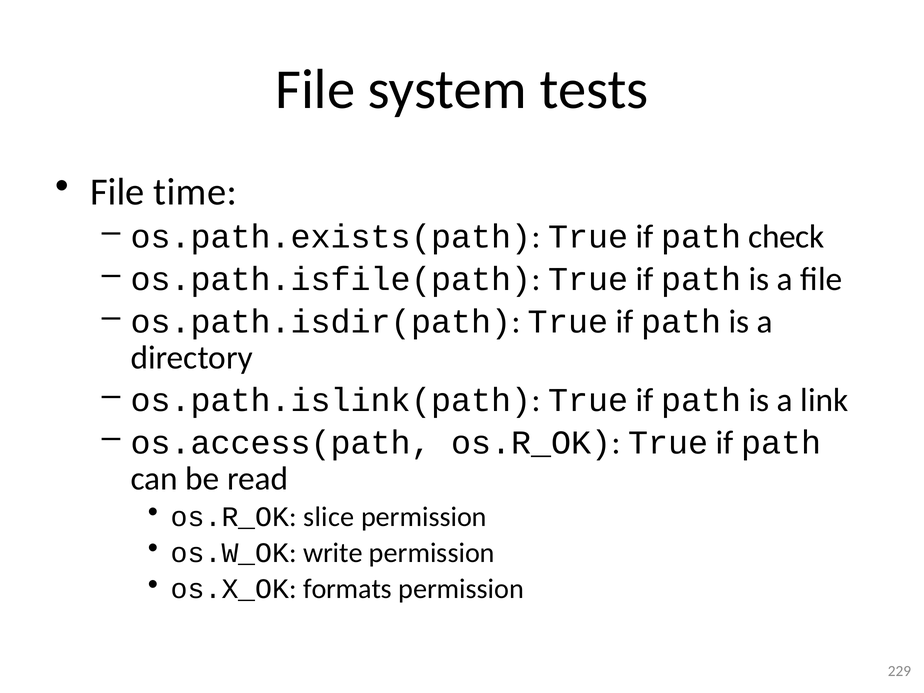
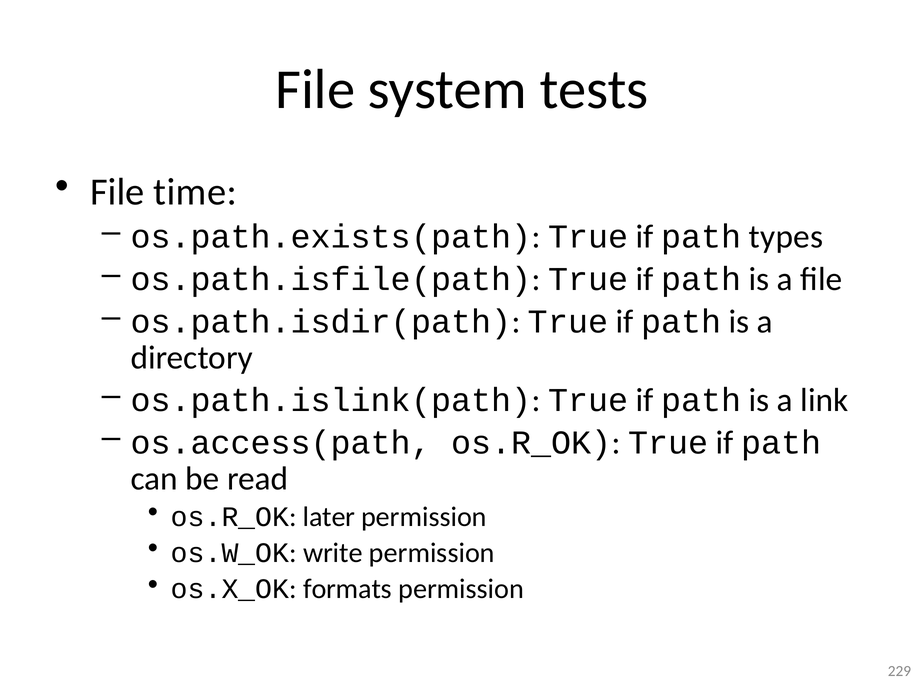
check: check -> types (786, 237)
slice: slice -> later (329, 517)
